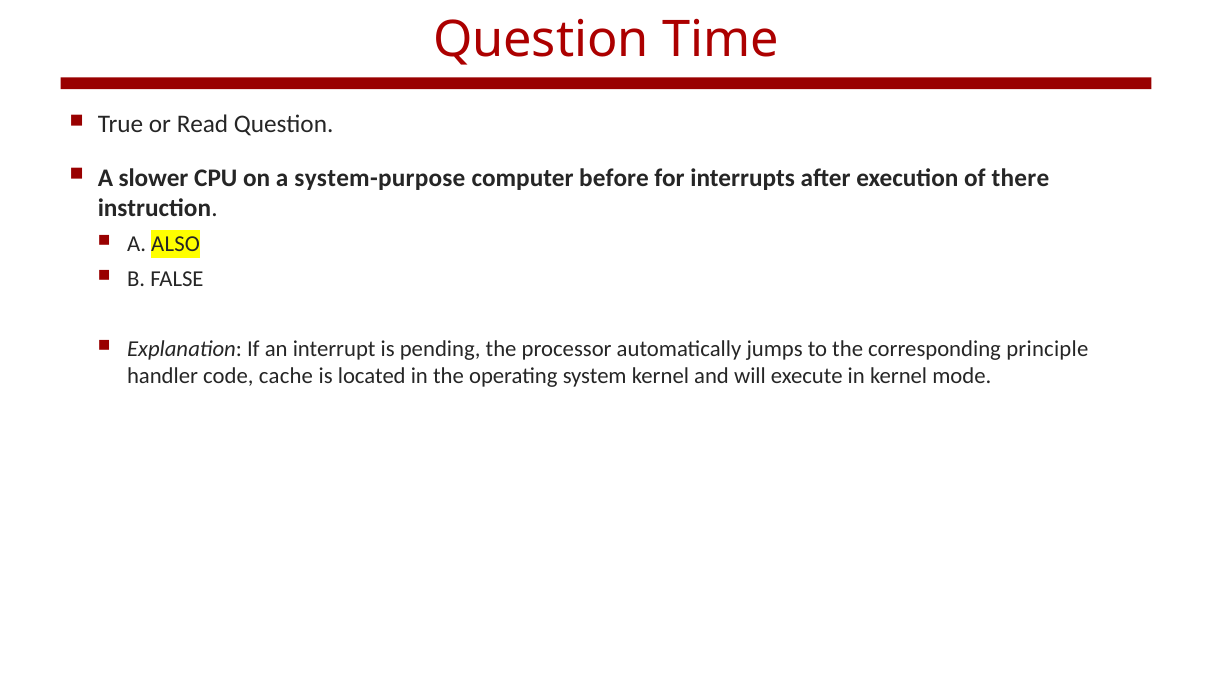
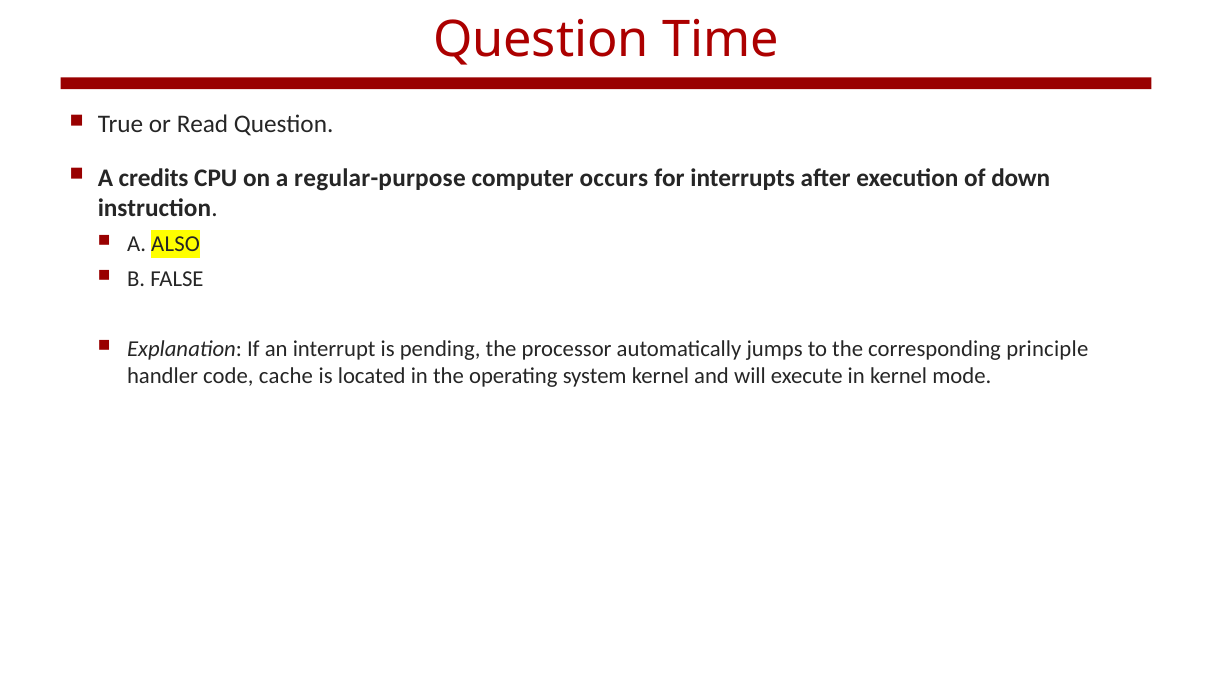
slower: slower -> credits (154, 178)
system-purpose: system-purpose -> regular-purpose (380, 178)
before: before -> occurs (614, 178)
there: there -> down (1021, 178)
